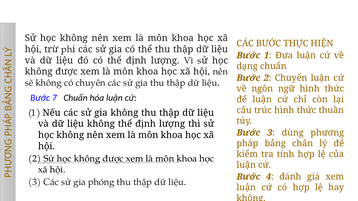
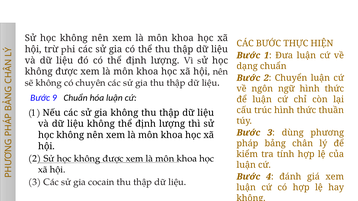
7: 7 -> 9 (54, 98)
phóng: phóng -> cocain (101, 182)
